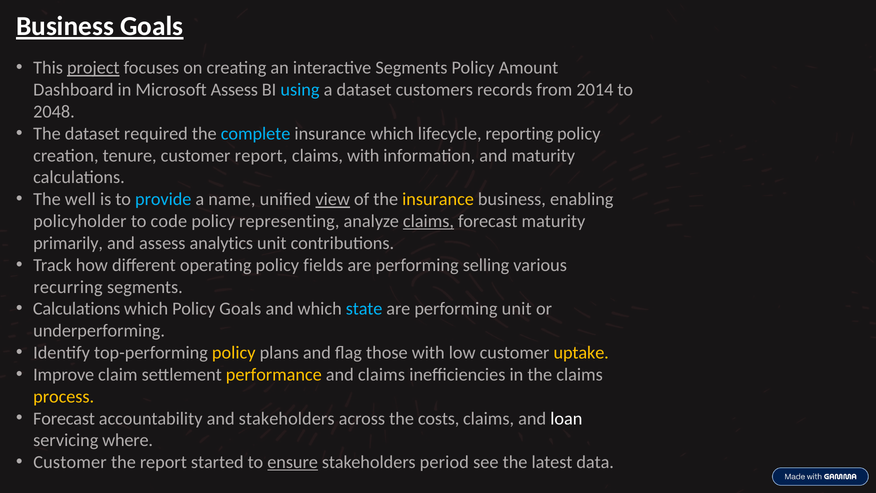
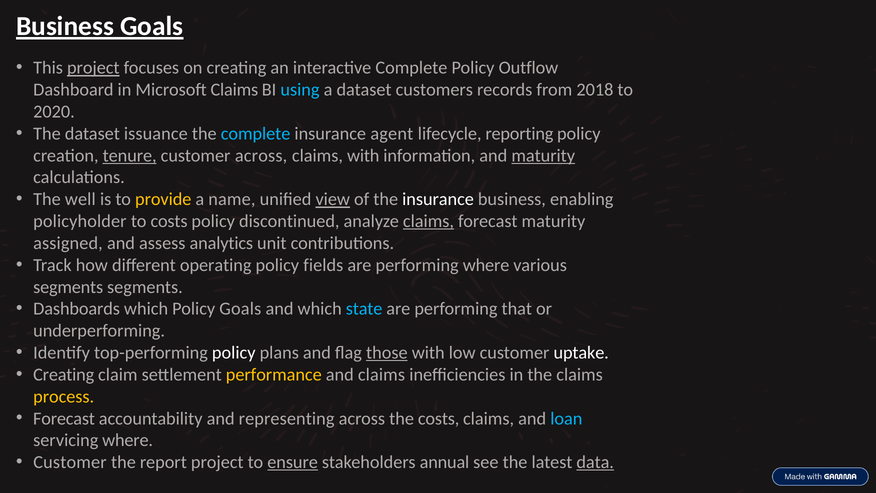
interactive Segments: Segments -> Complete (411, 68)
Amount: Amount -> Outflow (528, 68)
Microsoft Assess: Assess -> Claims (234, 90)
2014: 2014 -> 2018 (595, 90)
2048: 2048 -> 2020 (54, 112)
required: required -> issuance (156, 134)
insurance which: which -> agent (392, 134)
tenure underline: none -> present (130, 155)
customer report: report -> across (261, 155)
maturity underline: none -> present (543, 155)
provide colour: light blue -> yellow (163, 199)
insurance colour: yellow -> white (438, 199)
to code: code -> costs (169, 221)
representing: representing -> discontinued (289, 221)
primarily: primarily -> assigned (68, 243)
performing selling: selling -> where (486, 265)
recurring: recurring -> segments (68, 287)
Calculations: Calculations -> Dashboards (77, 309)
performing unit: unit -> that (517, 309)
policy colour: yellow -> white (234, 353)
those underline: none -> present (387, 353)
uptake colour: yellow -> white (581, 353)
Improve: Improve -> Creating (64, 374)
and stakeholders: stakeholders -> representing (287, 418)
loan colour: white -> light blue (566, 418)
report started: started -> project (217, 462)
period: period -> annual (444, 462)
data underline: none -> present (595, 462)
